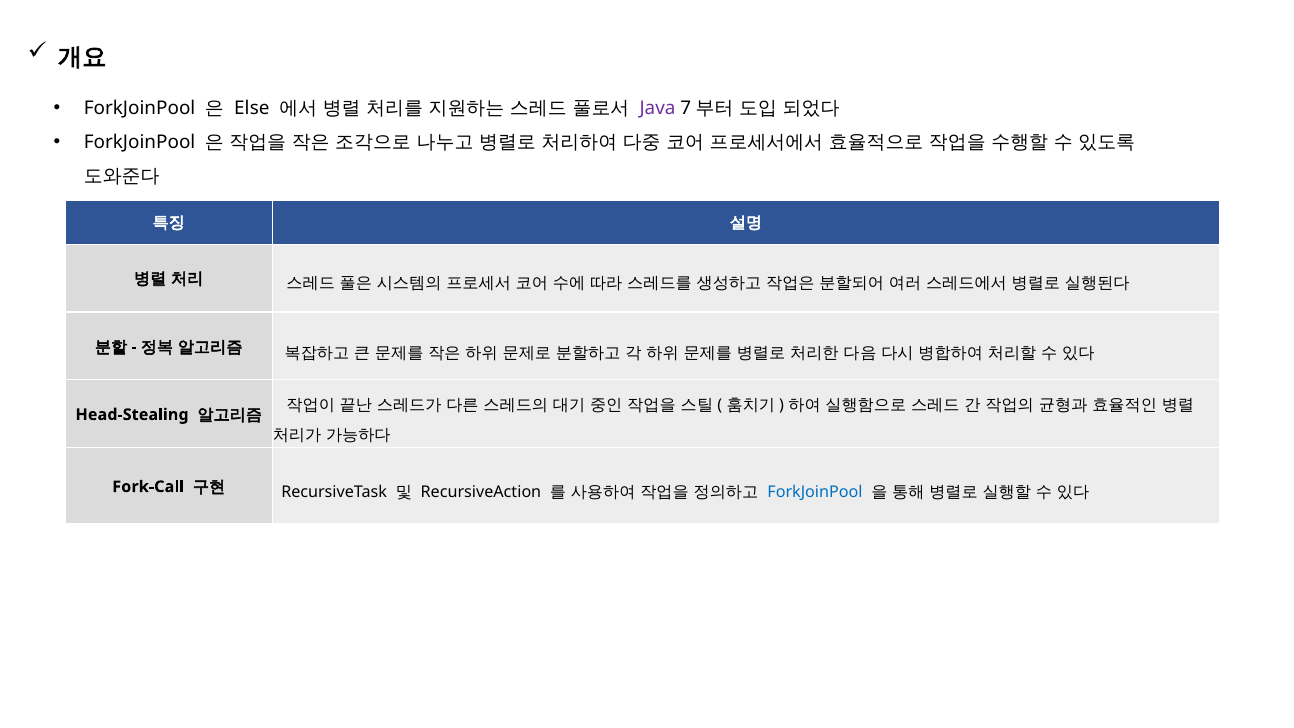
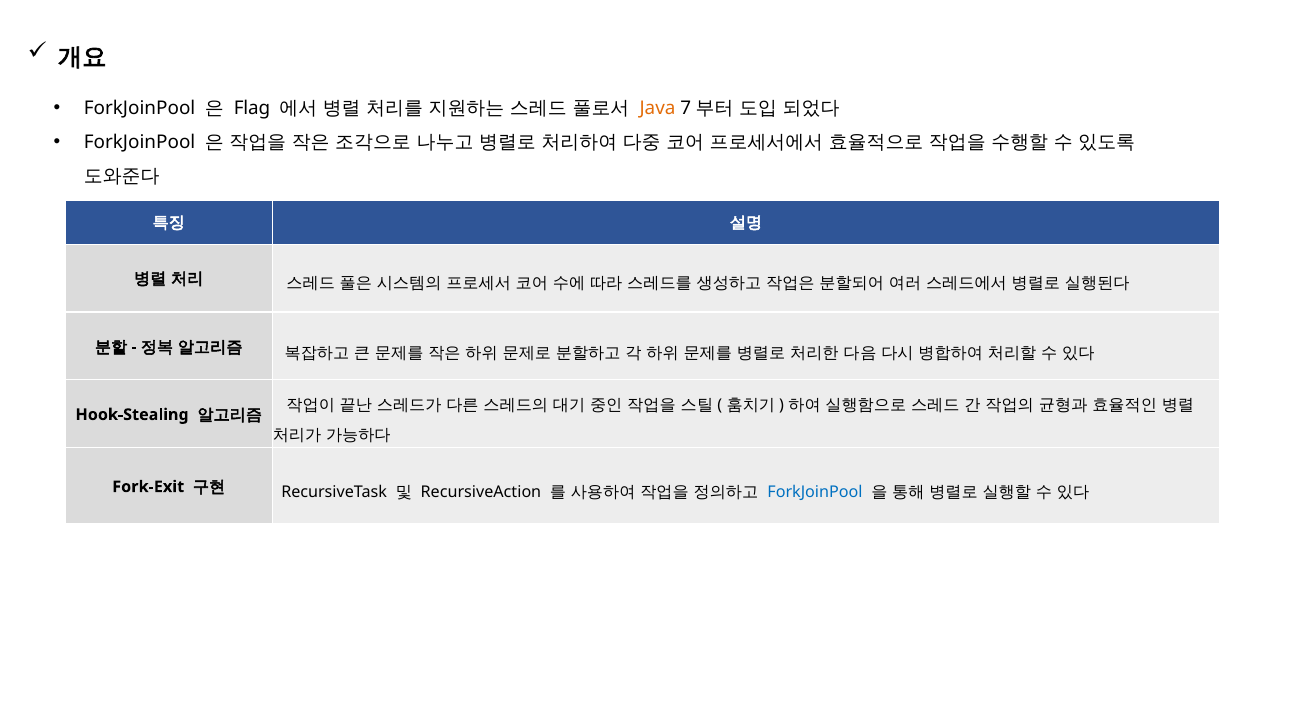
Else: Else -> Flag (252, 108)
Java colour: purple -> orange (658, 108)
Head-Stealing: Head-Stealing -> Hook-Stealing (132, 415)
Fork-Call: Fork-Call -> Fork-Exit (148, 487)
